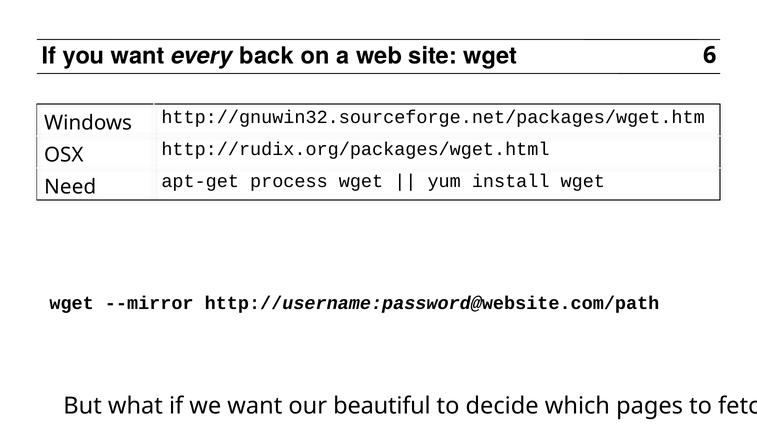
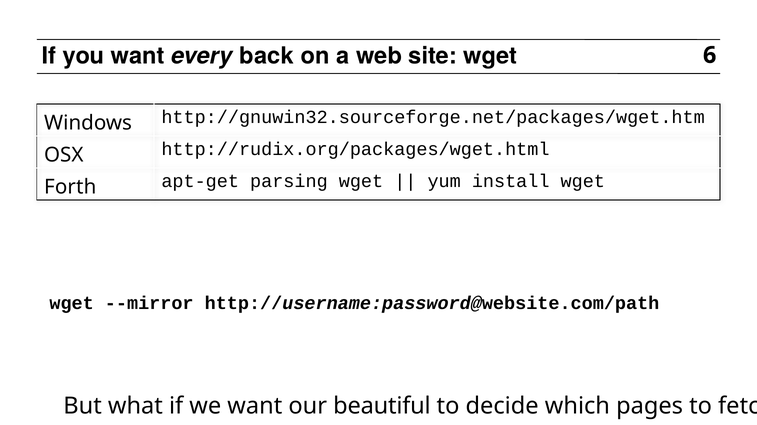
Need: Need -> Forth (70, 187)
process: process -> parsing (289, 181)
